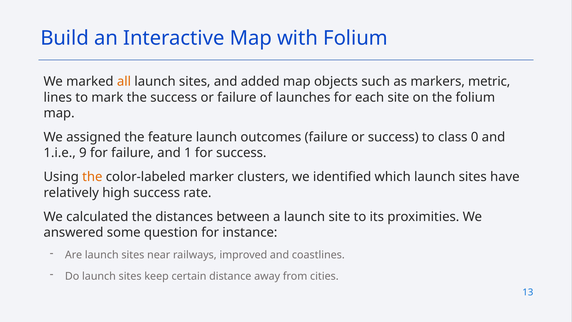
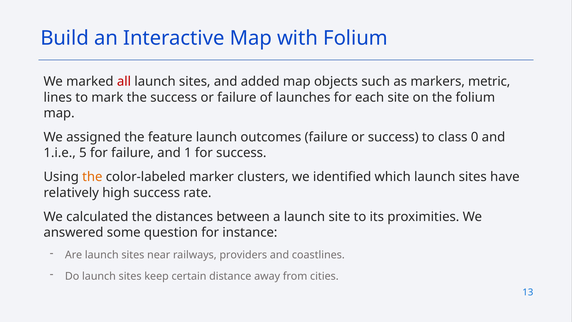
all colour: orange -> red (124, 82)
9: 9 -> 5 (83, 153)
improved: improved -> providers (243, 255)
